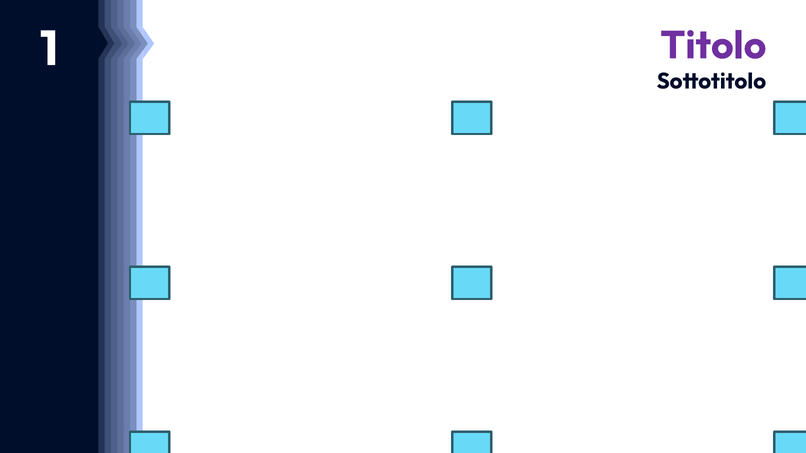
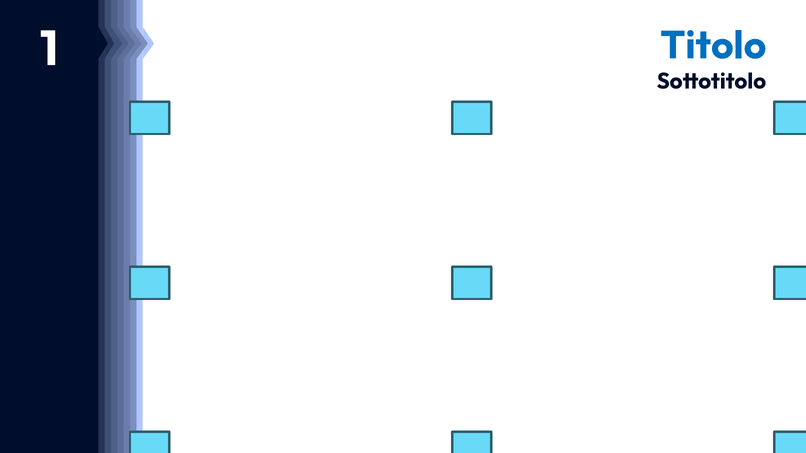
Titolo colour: purple -> blue (713, 45)
